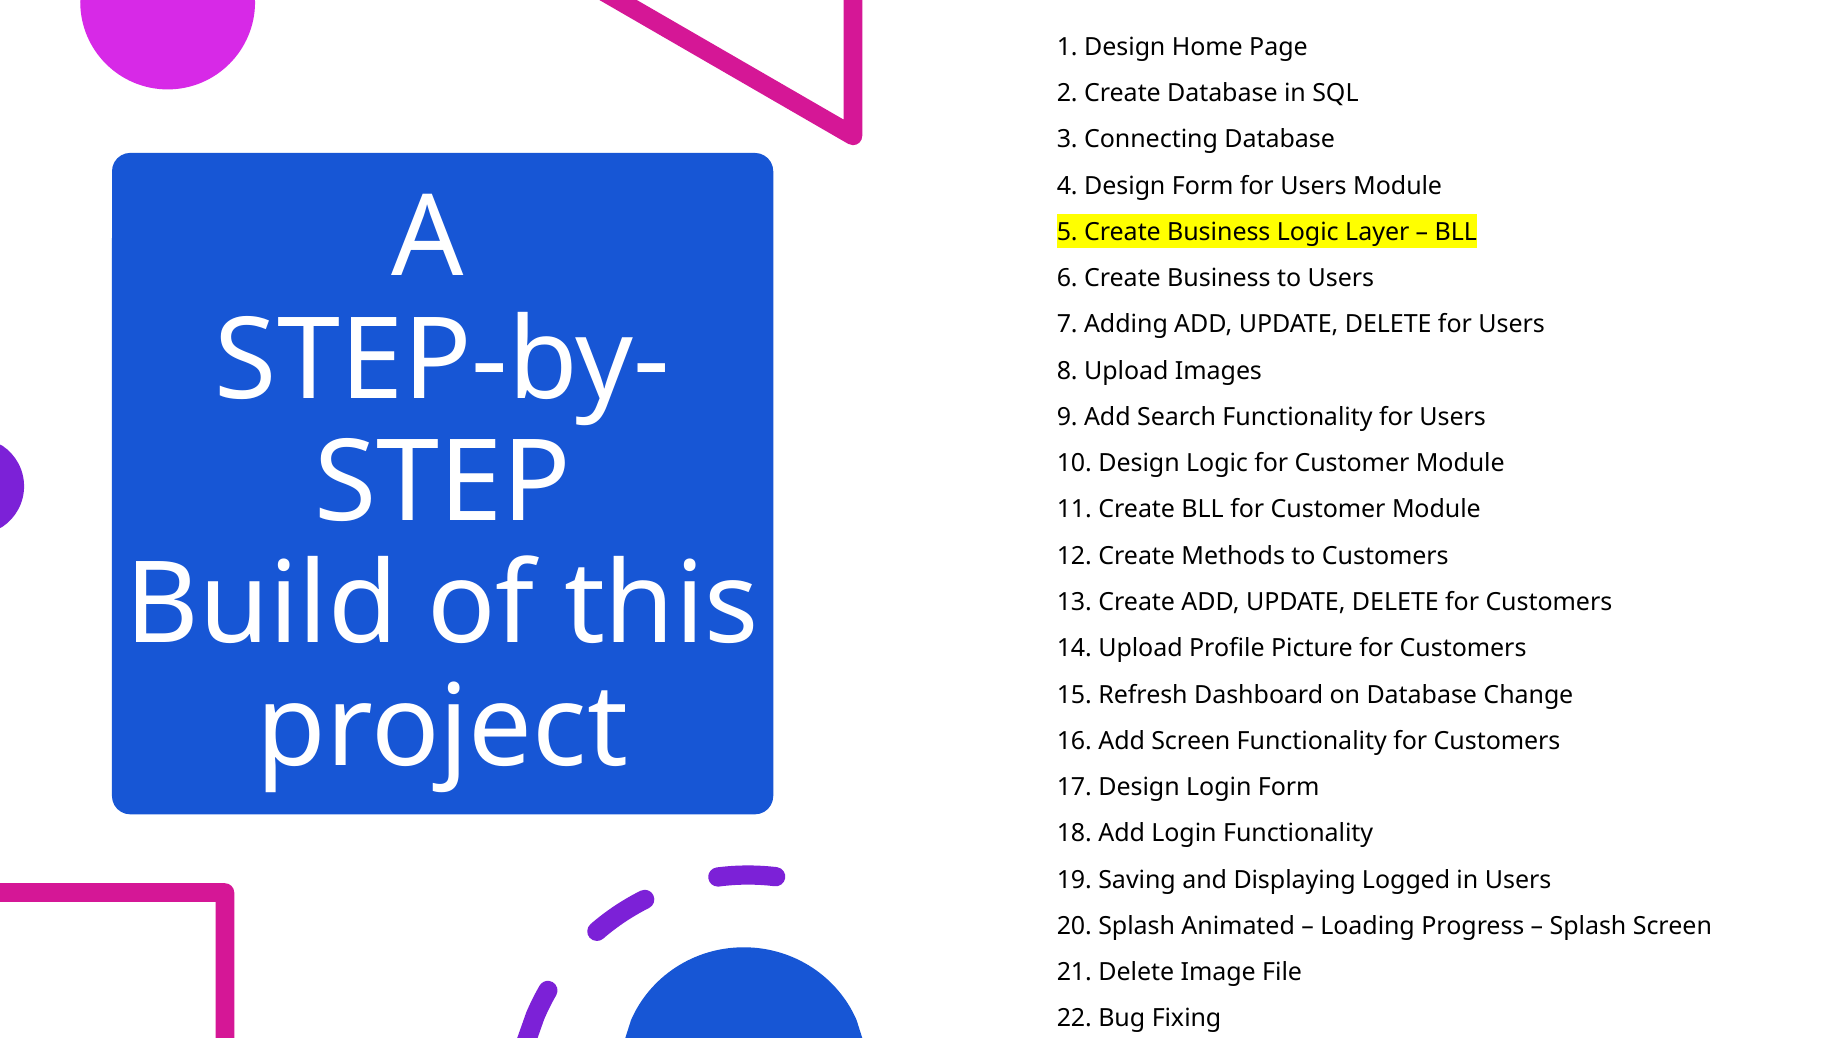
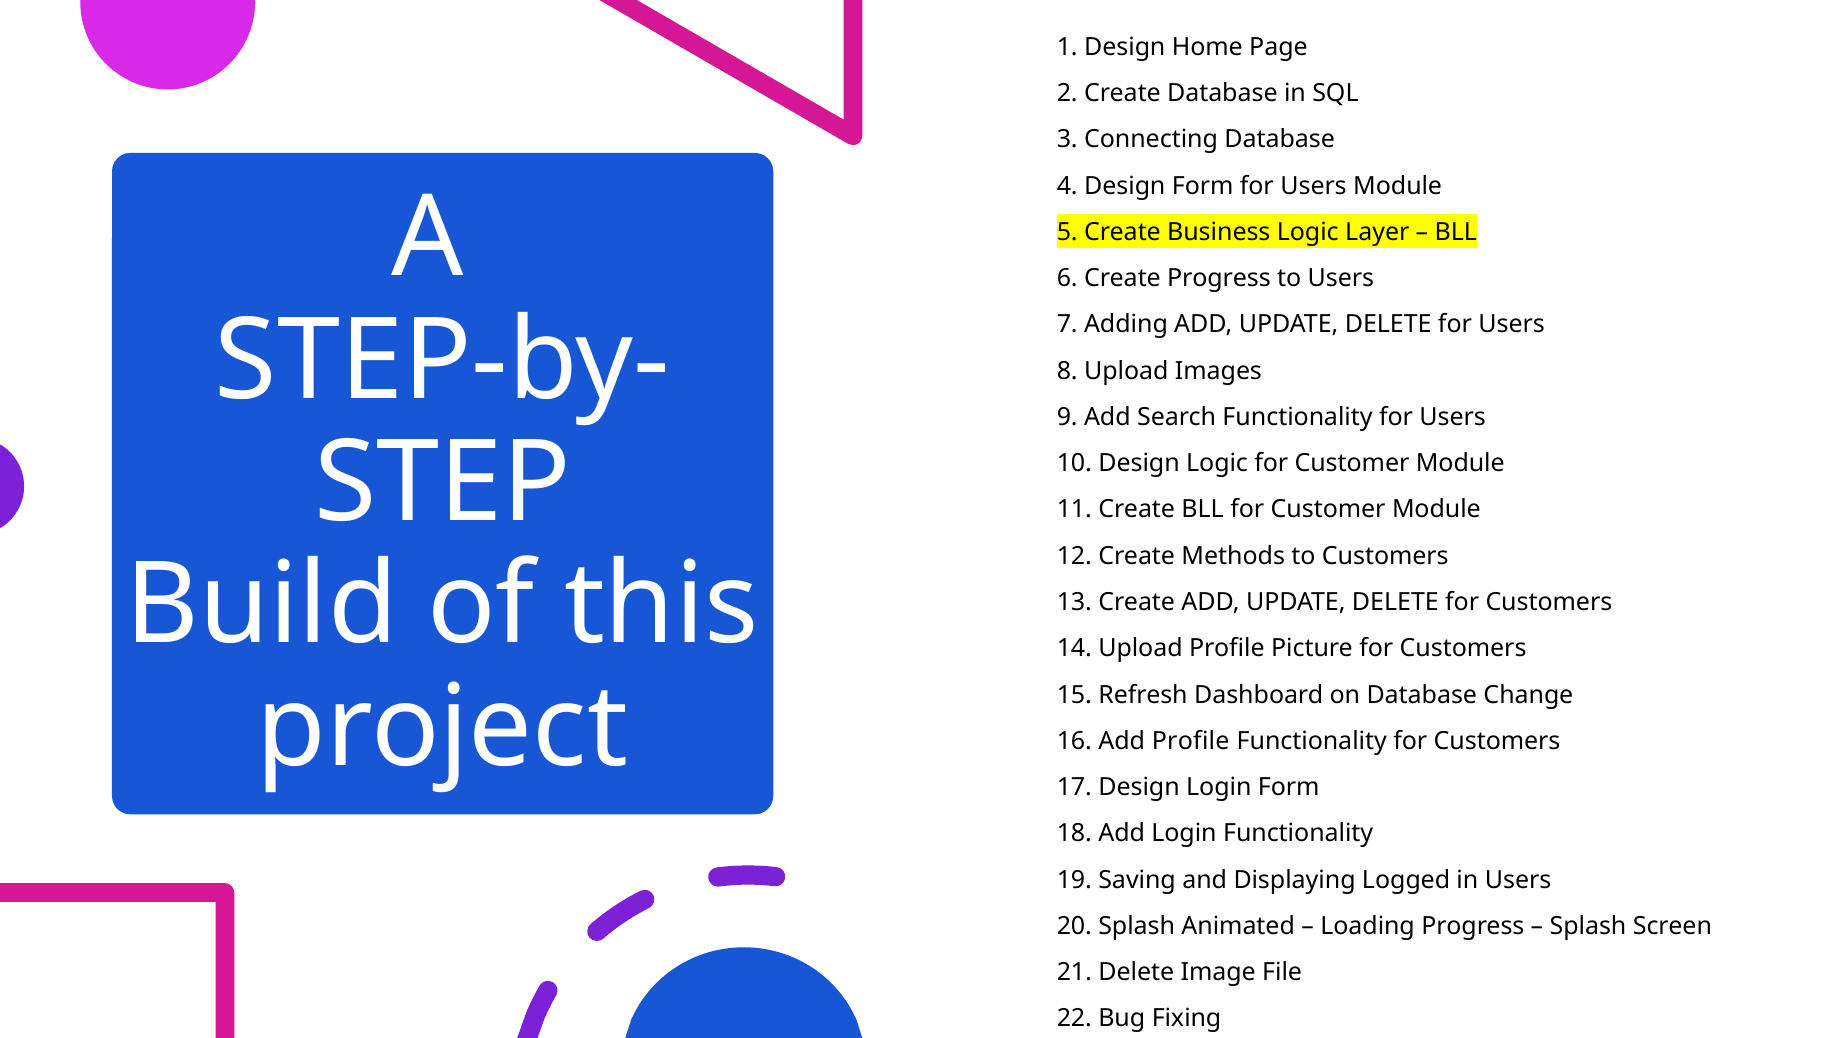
6 Create Business: Business -> Progress (1219, 278)
Add Screen: Screen -> Profile (1191, 741)
